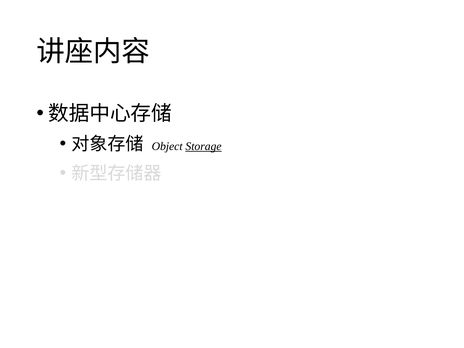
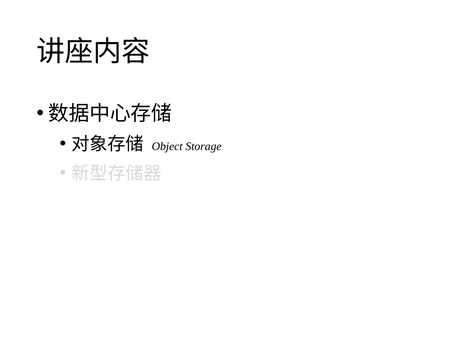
Storage underline: present -> none (204, 146)
